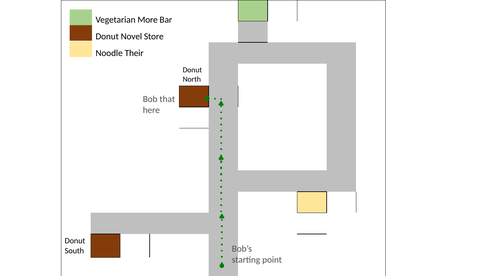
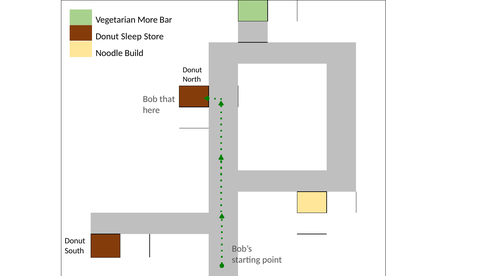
Novel: Novel -> Sleep (131, 36)
Their: Their -> Build (134, 53)
